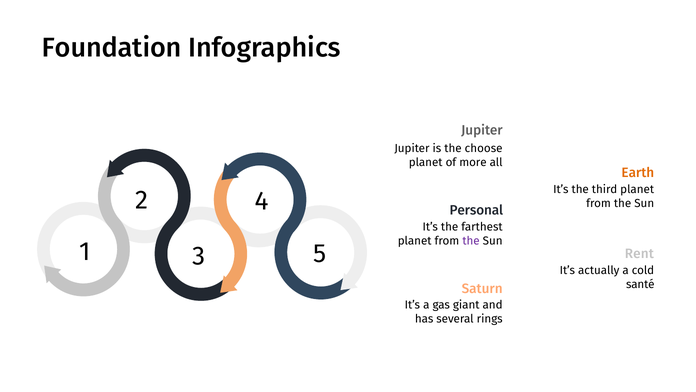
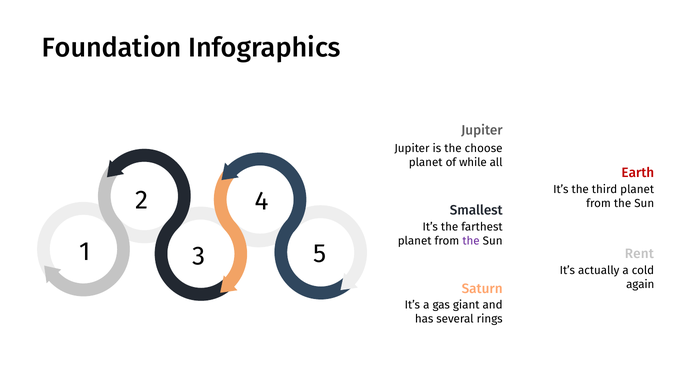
more: more -> while (473, 162)
Earth colour: orange -> red (638, 173)
Personal: Personal -> Smallest (476, 210)
santé: santé -> again (640, 284)
